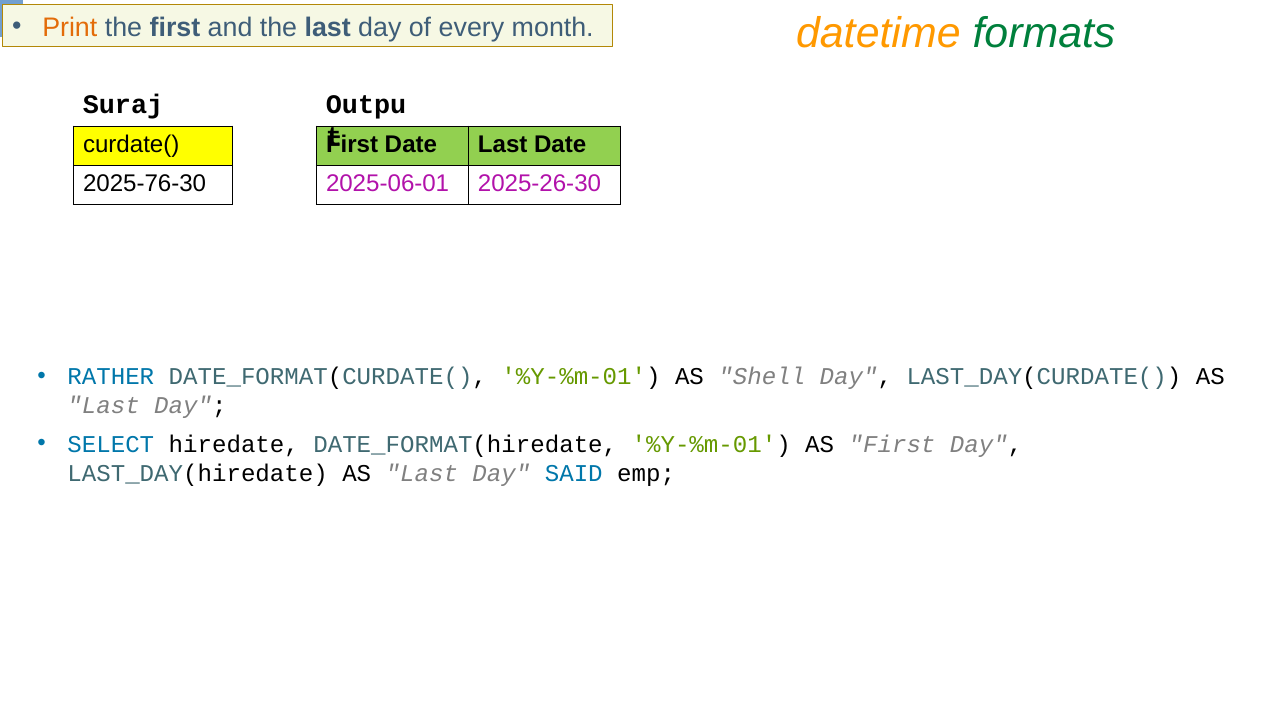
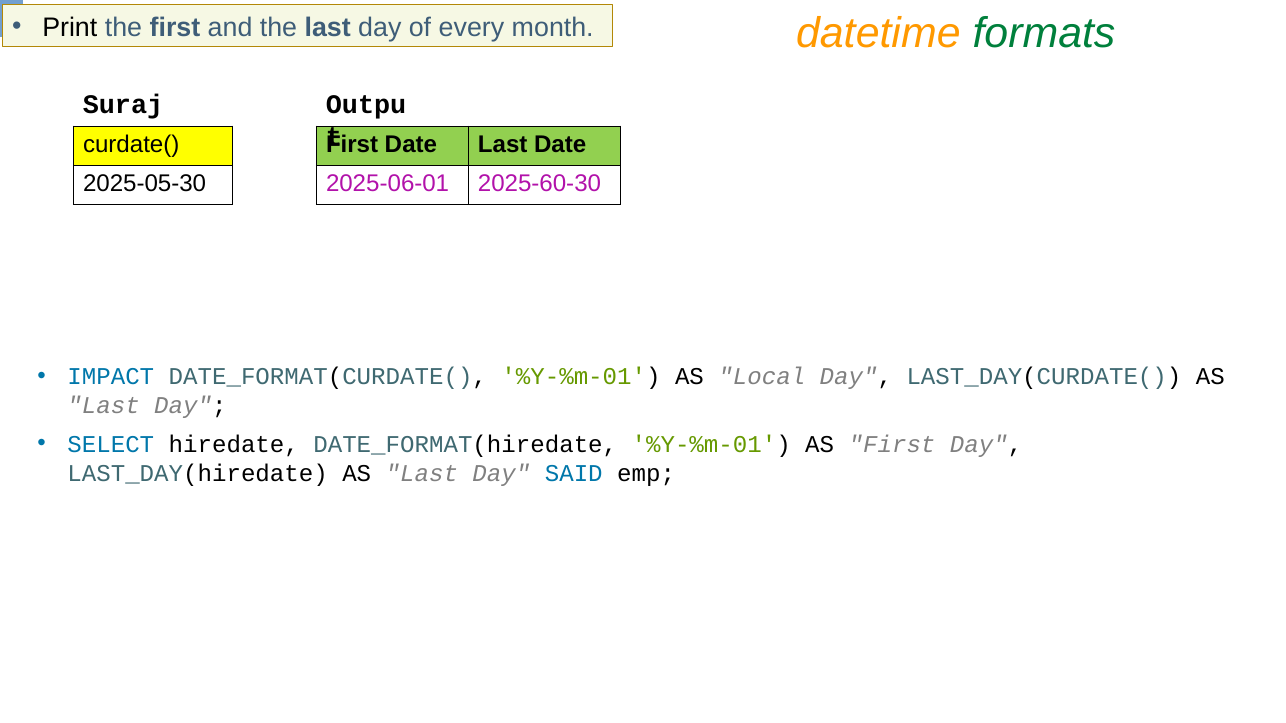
Print colour: orange -> black (70, 27)
2025-76-30: 2025-76-30 -> 2025-05-30 (145, 184)
2025-26-30: 2025-26-30 -> 2025-60-30 (539, 184)
RATHER: RATHER -> IMPACT (111, 377)
Shell: Shell -> Local (762, 377)
